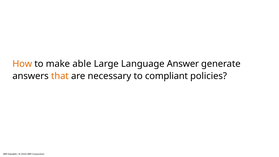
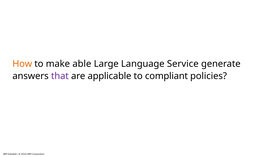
Answer: Answer -> Service (183, 64)
that colour: orange -> purple (60, 76)
necessary: necessary -> applicable (109, 76)
